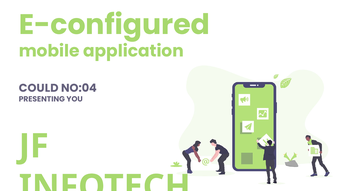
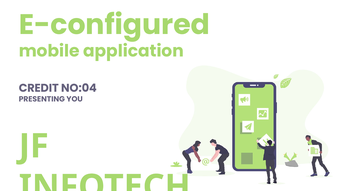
COULD: COULD -> CREDIT (39, 88)
